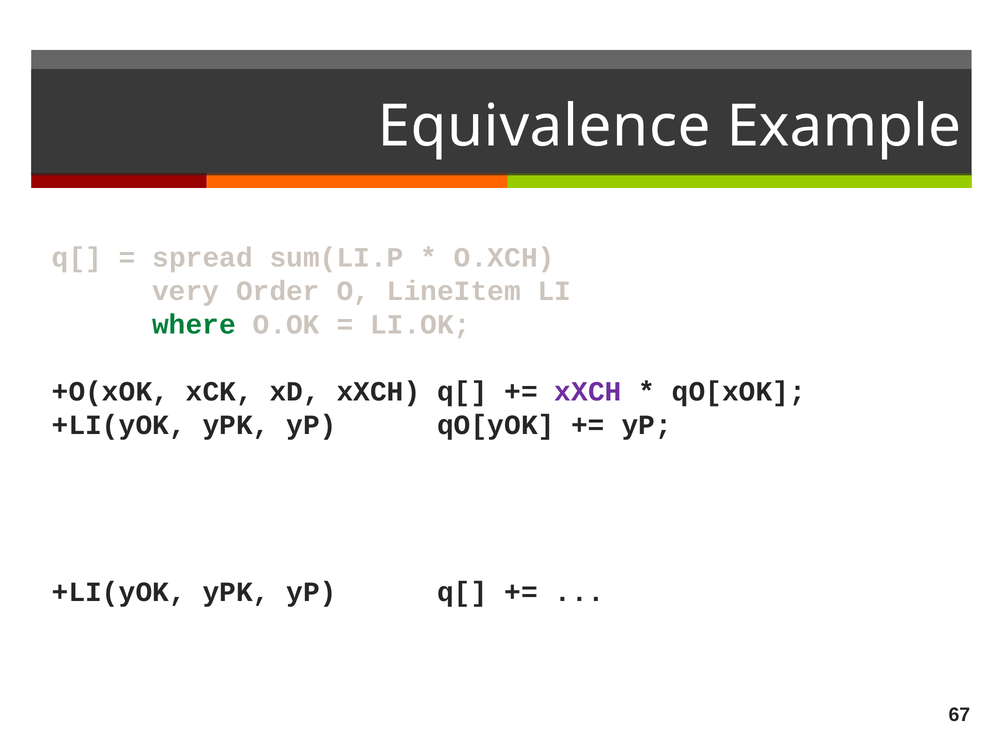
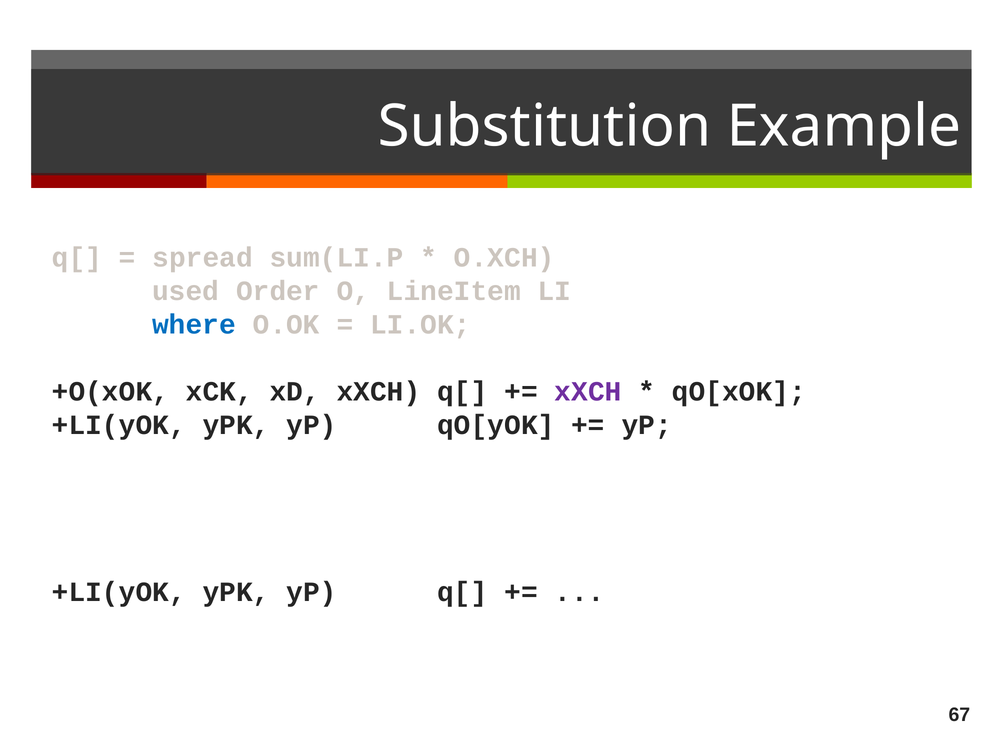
Equivalence: Equivalence -> Substitution (544, 126)
very: very -> used (186, 291)
where colour: green -> blue (194, 325)
